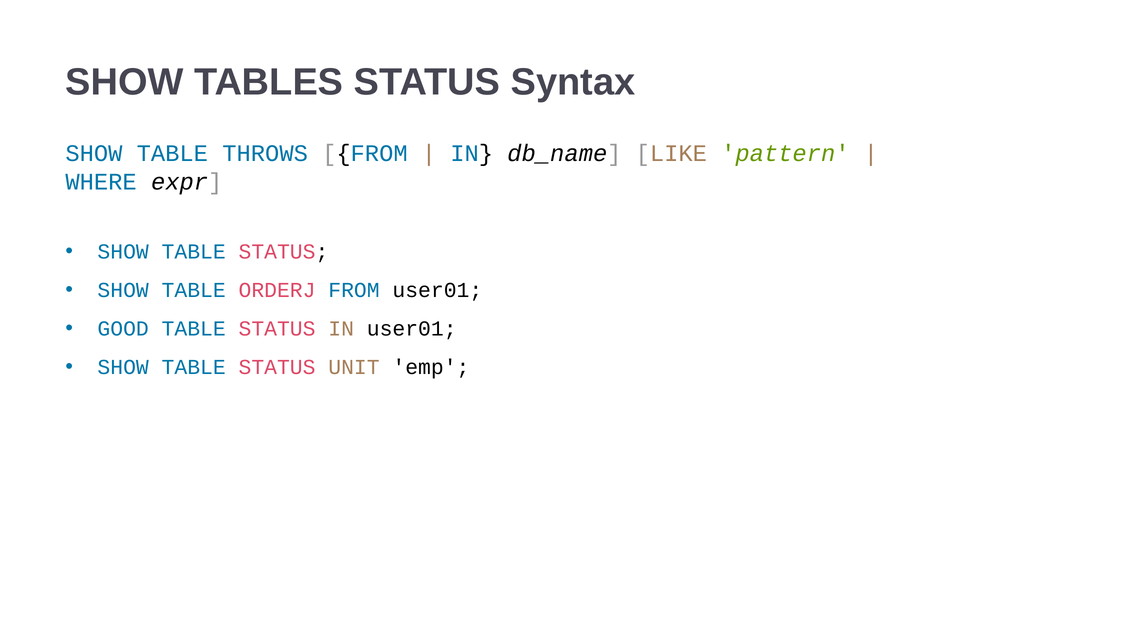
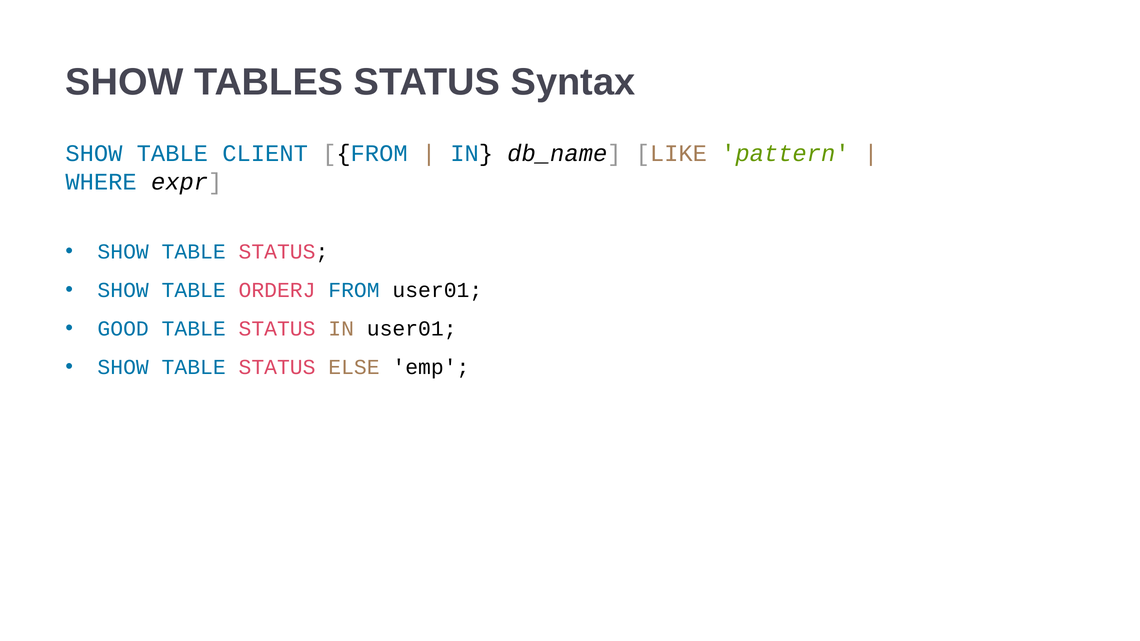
THROWS: THROWS -> CLIENT (265, 154)
UNIT: UNIT -> ELSE (354, 367)
